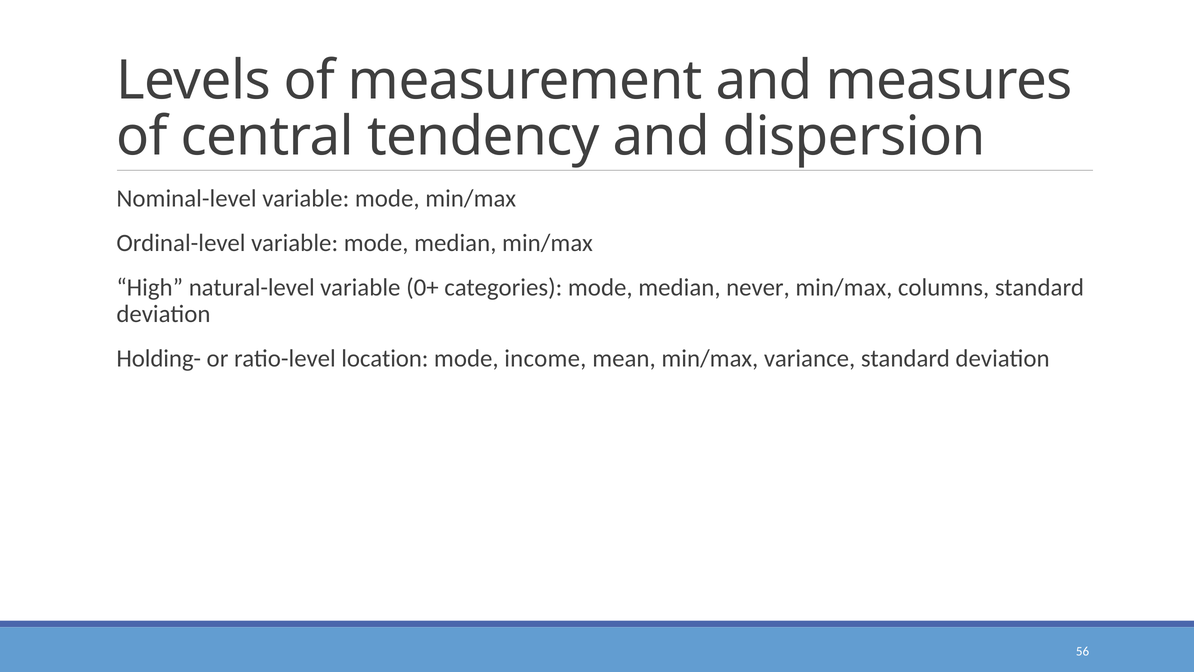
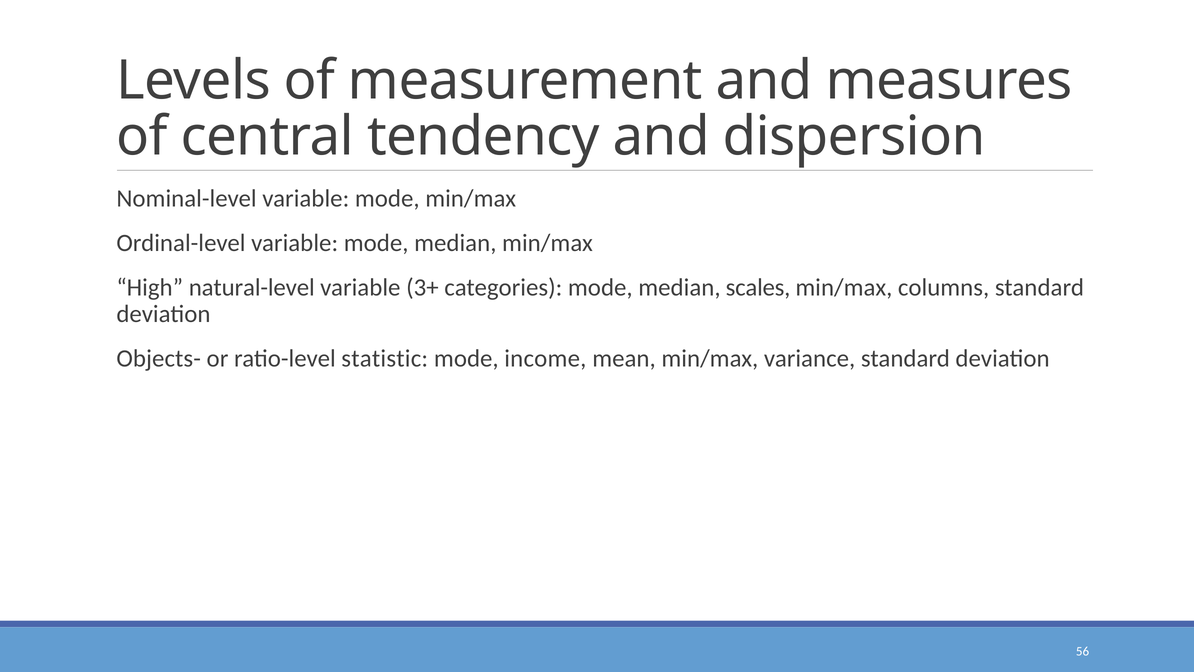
0+: 0+ -> 3+ (422, 287)
never: never -> scales (758, 287)
Holding-: Holding- -> Objects- (159, 358)
location: location -> statistic (385, 358)
